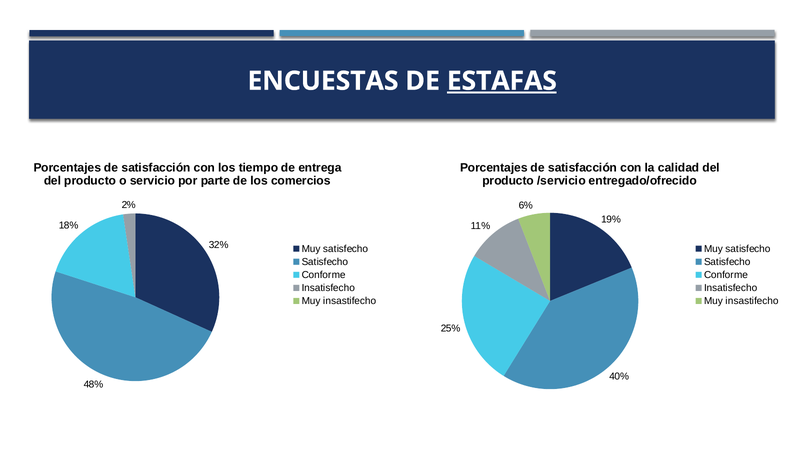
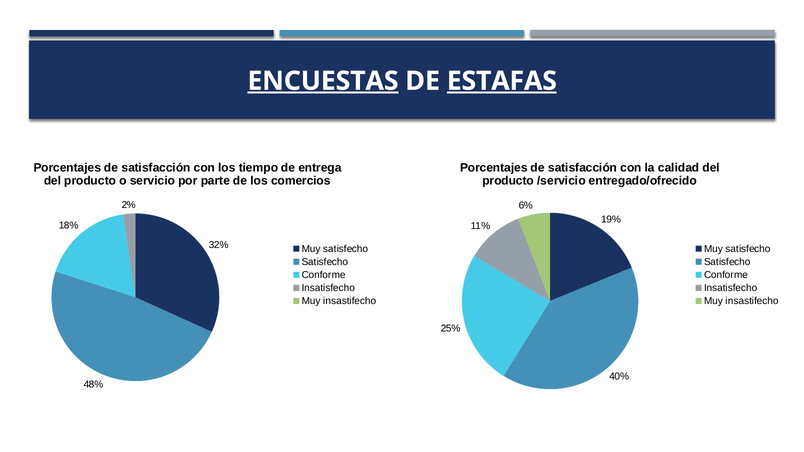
ENCUESTAS underline: none -> present (323, 81)
